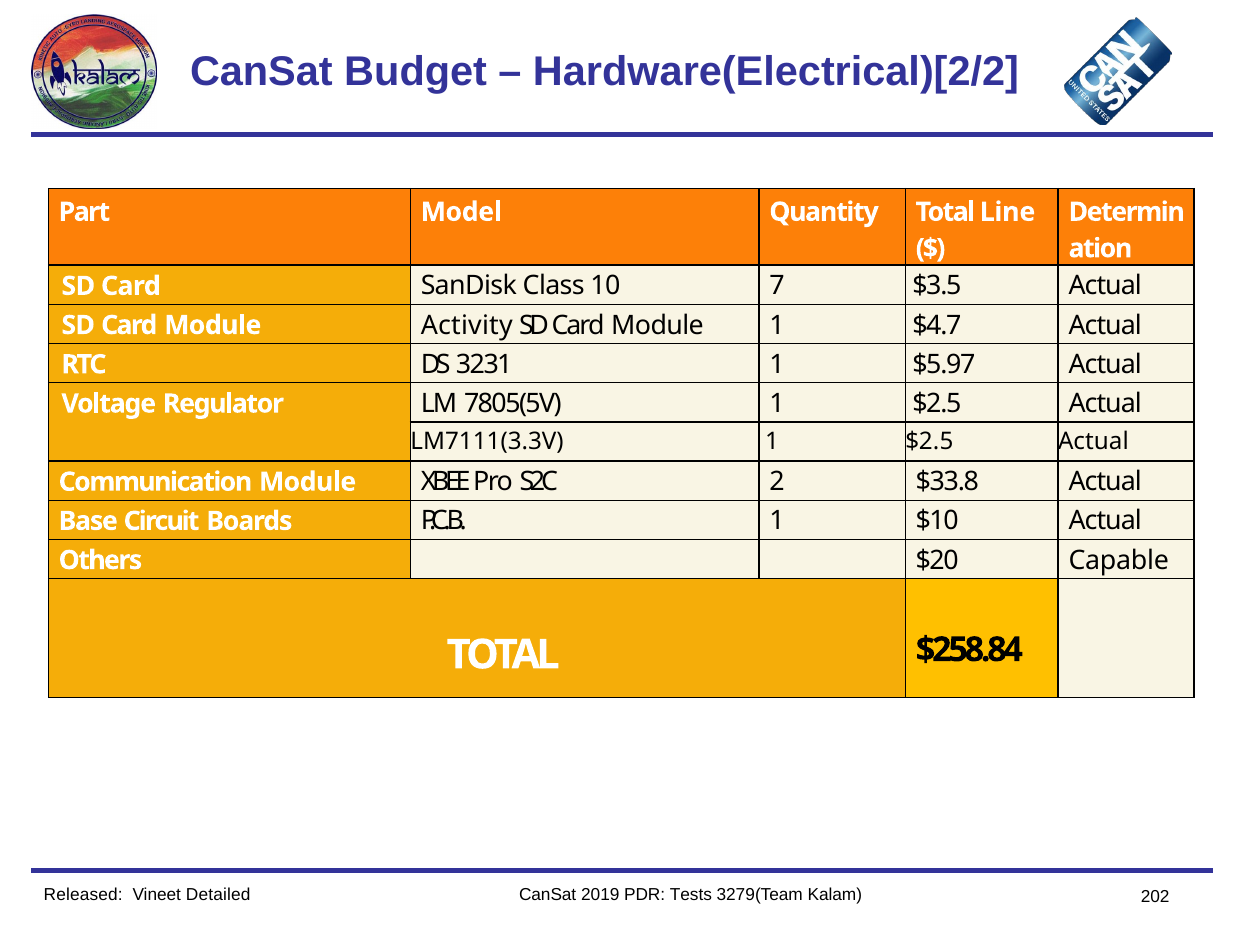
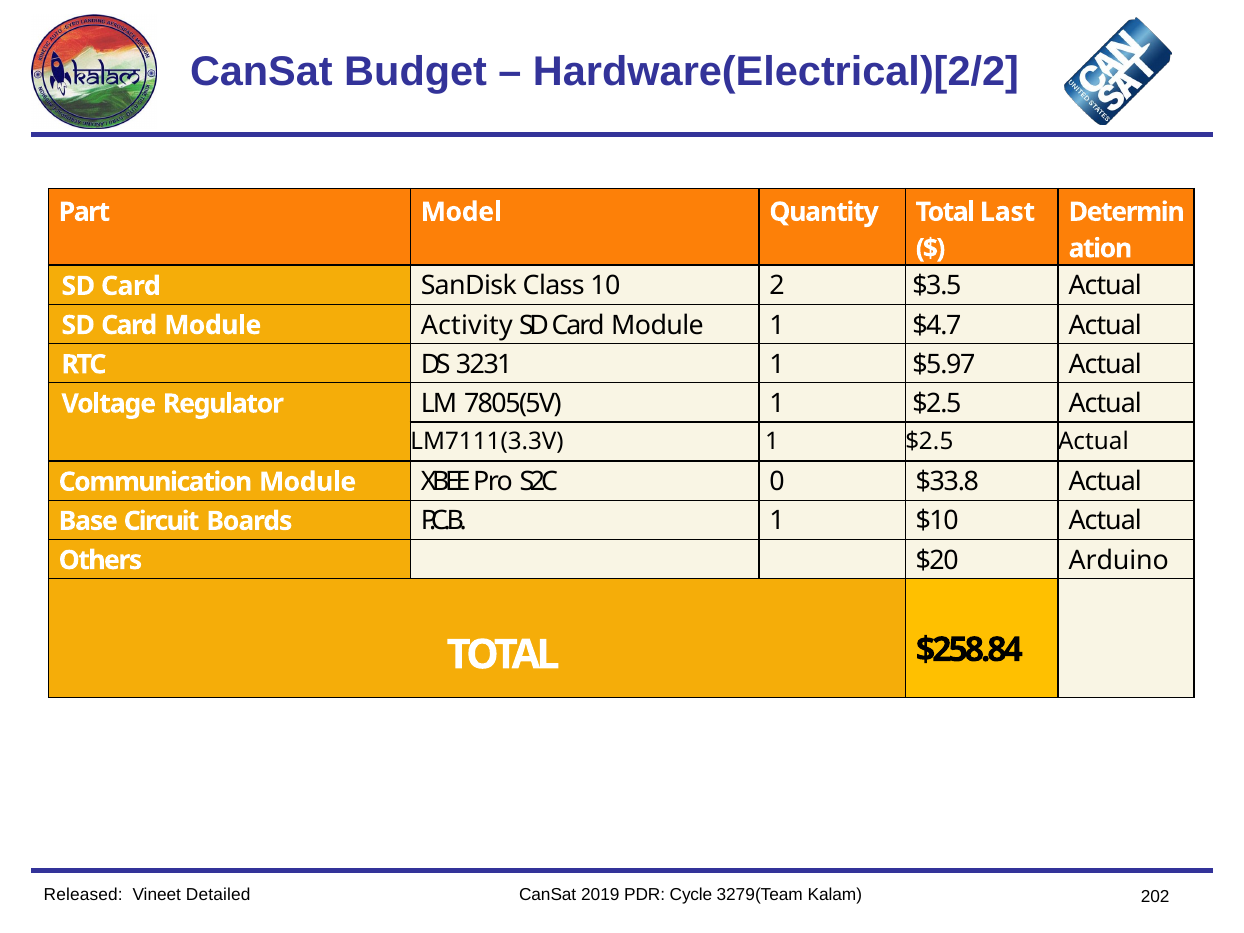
Line: Line -> Last (1008, 212)
7: 7 -> 2 (777, 286)
2: 2 -> 0 (777, 482)
Capable: Capable -> Arduino (1119, 560)
Tests: Tests -> Cycle (691, 895)
